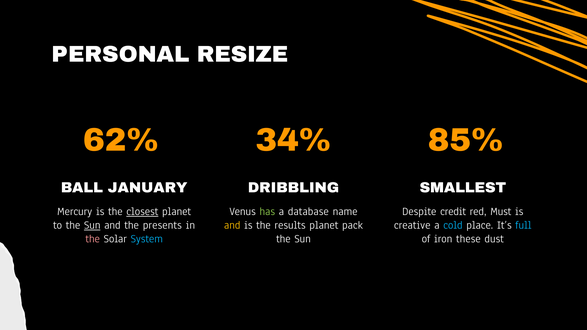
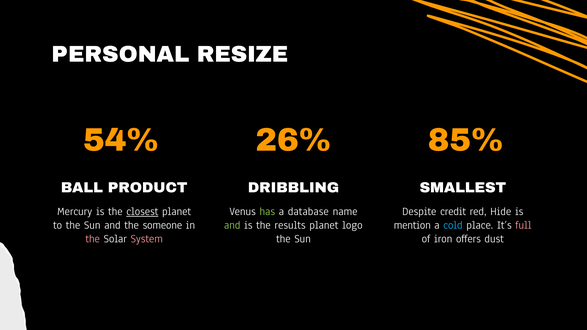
62%: 62% -> 54% (121, 140)
34%: 34% -> 26% (294, 140)
JANUARY: JANUARY -> PRODUCT (148, 188)
Must: Must -> Hide (501, 212)
Sun underline: present -> none (92, 225)
presents: presents -> someone (162, 225)
and colour: yellow -> light green (232, 225)
pack: pack -> logo (352, 225)
creative: creative -> mention (412, 225)
full colour: light blue -> pink (523, 225)
System colour: light blue -> pink (147, 239)
these: these -> offers (468, 239)
